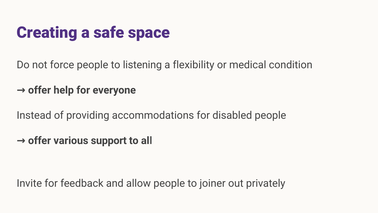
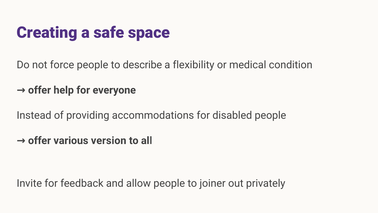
listening: listening -> describe (142, 65)
support: support -> version (109, 140)
